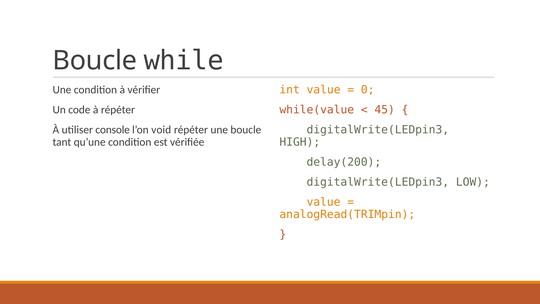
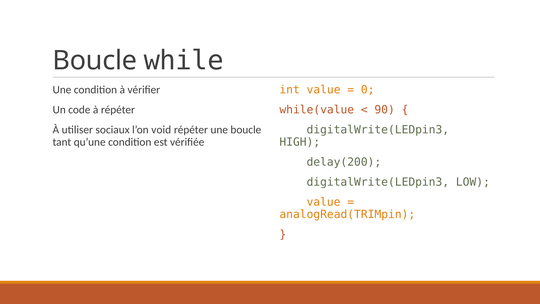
45: 45 -> 90 (385, 110)
console: console -> sociaux (113, 130)
